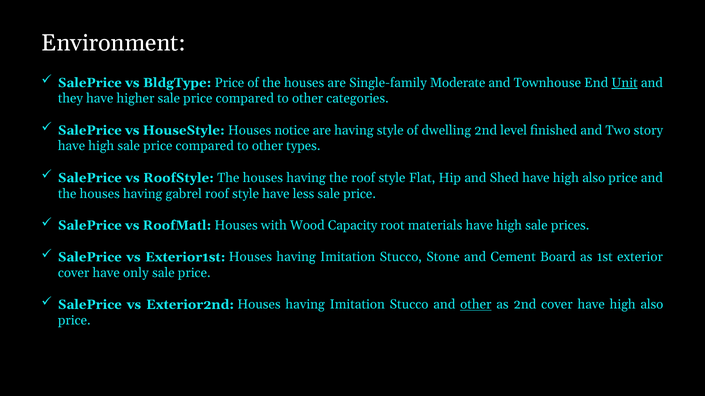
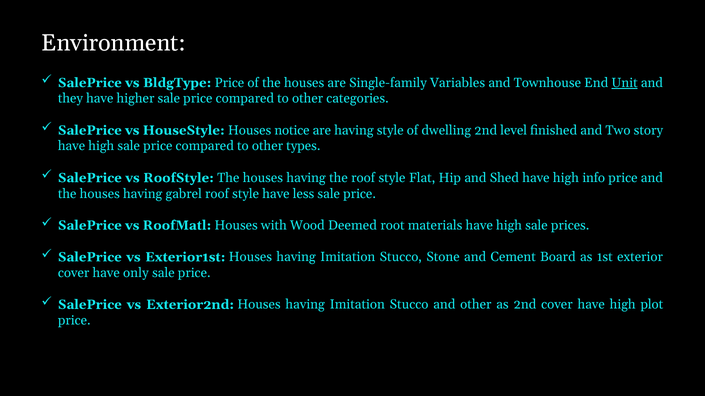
Moderate: Moderate -> Variables (458, 83)
Shed have high also: also -> info (594, 178)
Capacity: Capacity -> Deemed (352, 226)
other underline: present -> none (476, 305)
cover have high also: also -> plot (652, 305)
